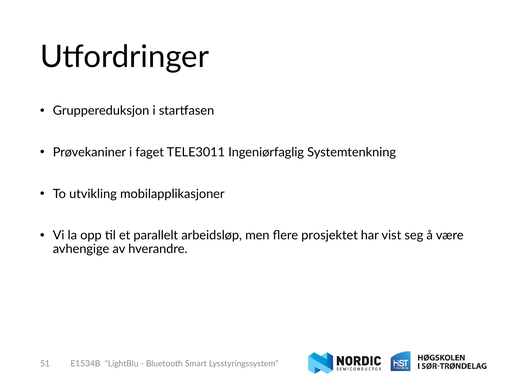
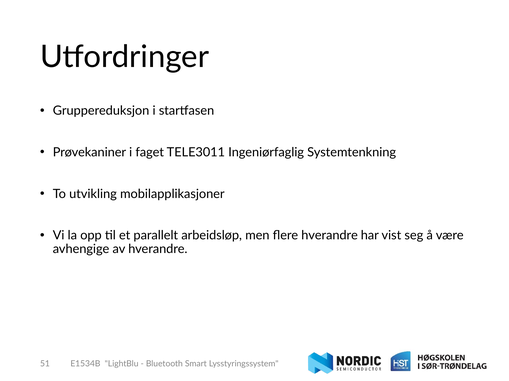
flere prosjektet: prosjektet -> hverandre (330, 236)
